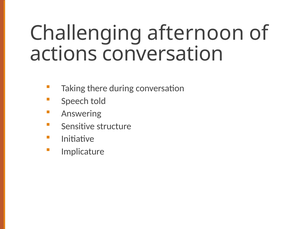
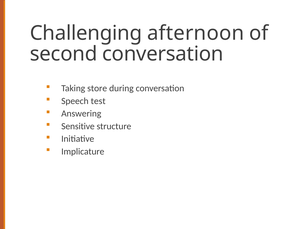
actions: actions -> second (64, 54)
there: there -> store (97, 89)
told: told -> test (98, 101)
